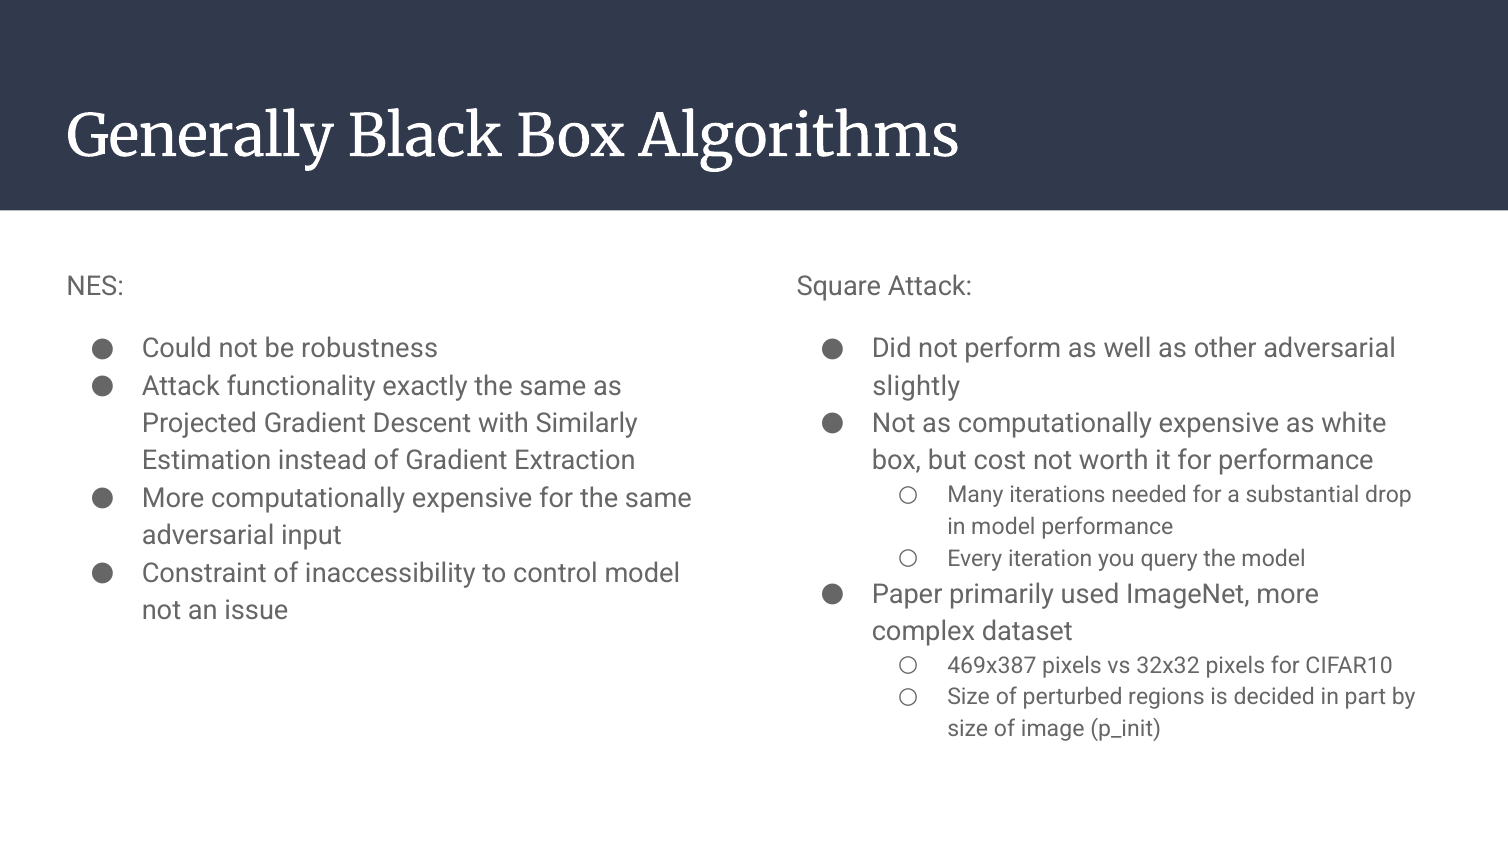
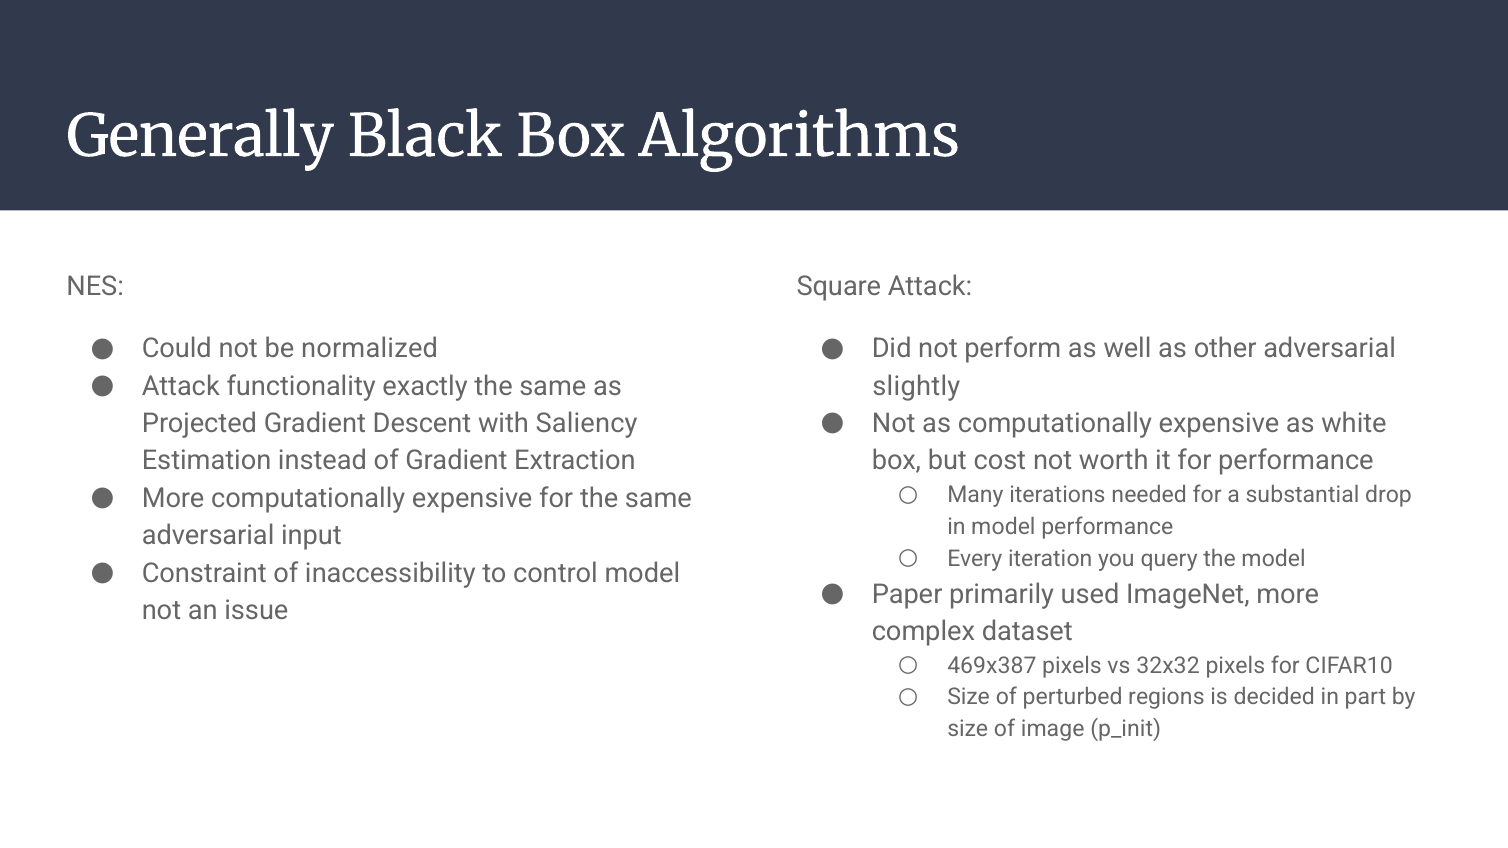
robustness: robustness -> normalized (370, 349)
Similarly: Similarly -> Saliency (587, 424)
